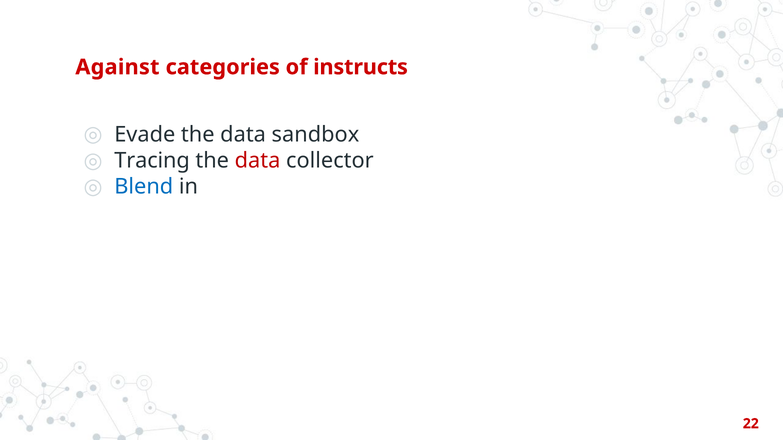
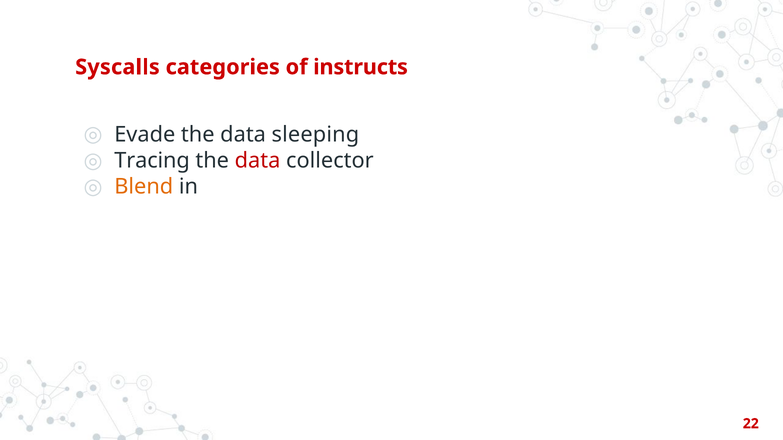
Against: Against -> Syscalls (117, 67)
sandbox: sandbox -> sleeping (315, 135)
Blend colour: blue -> orange (144, 187)
